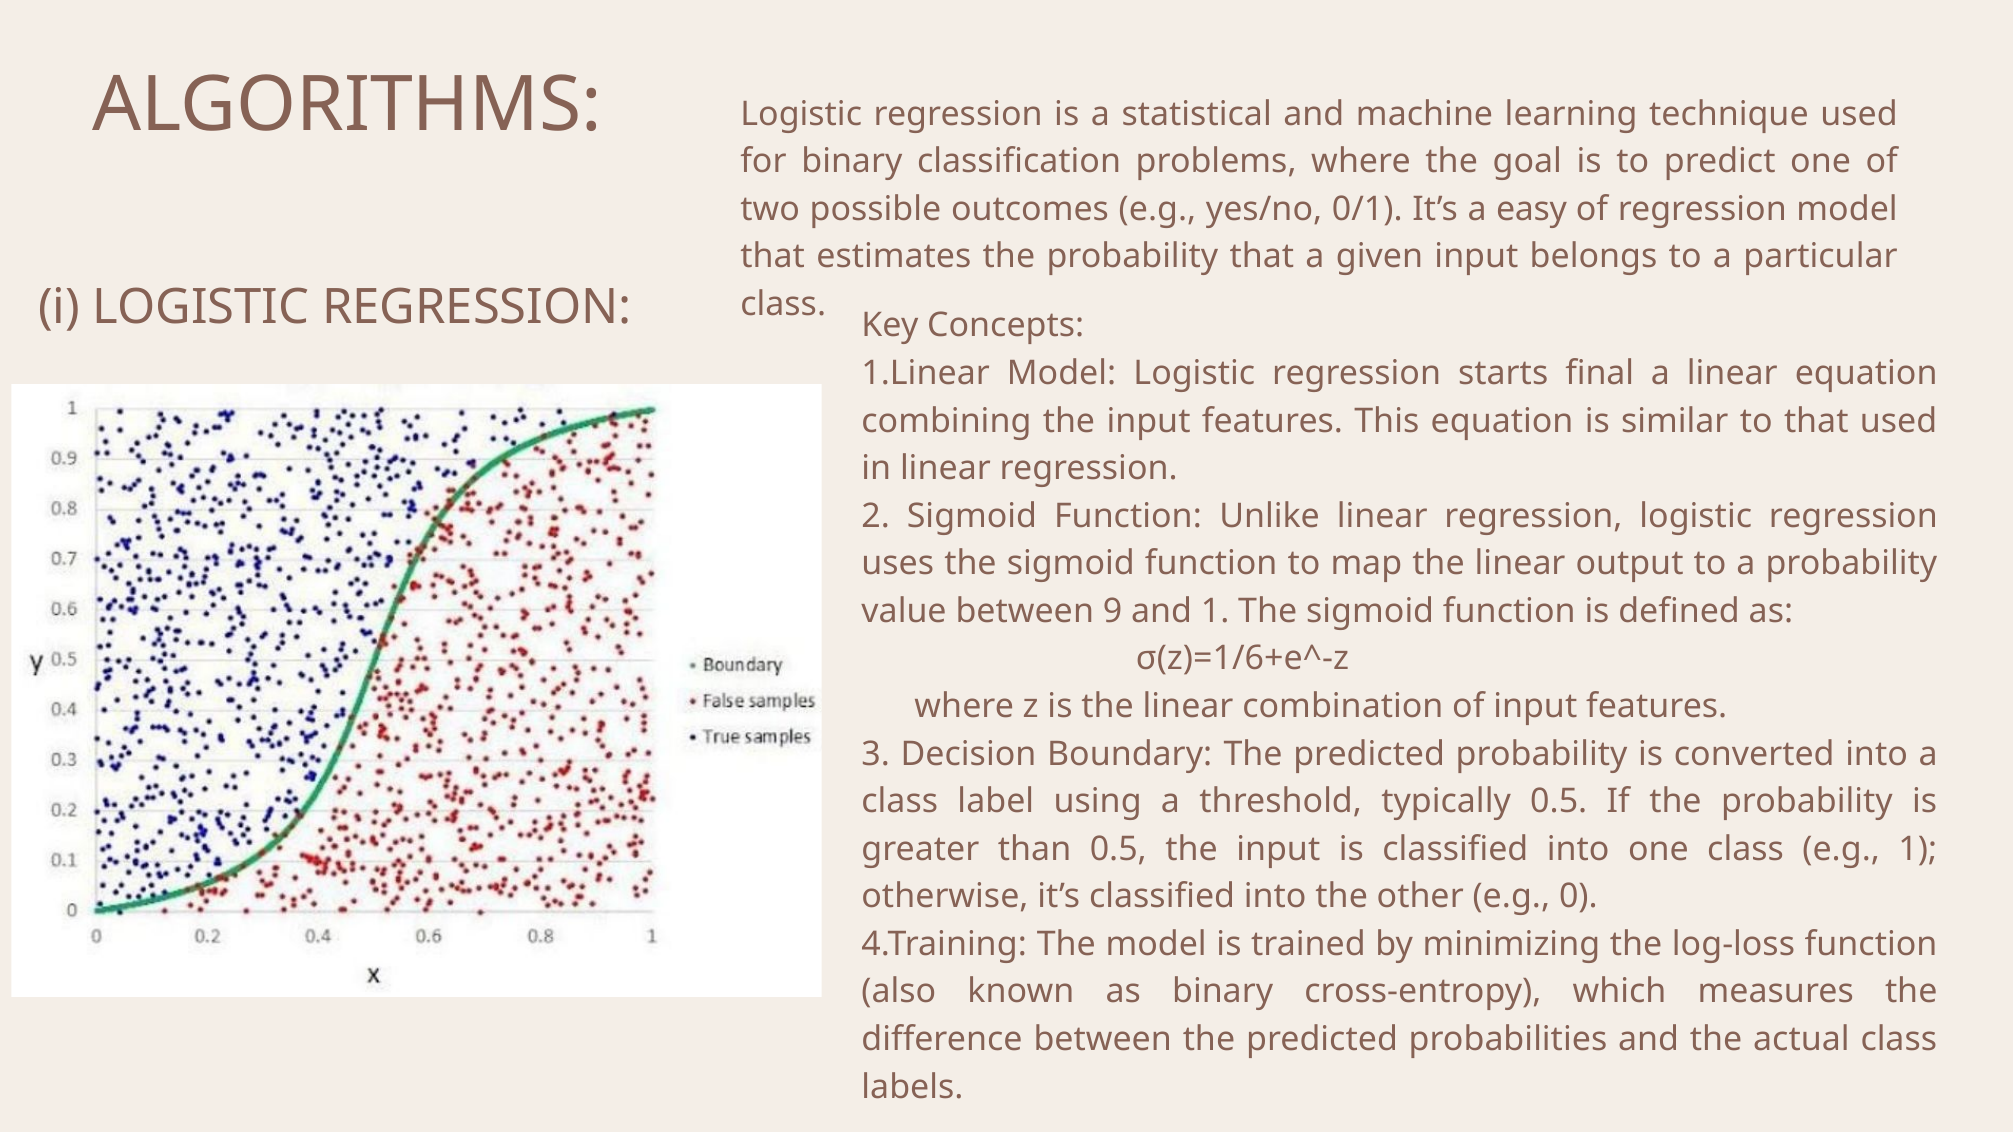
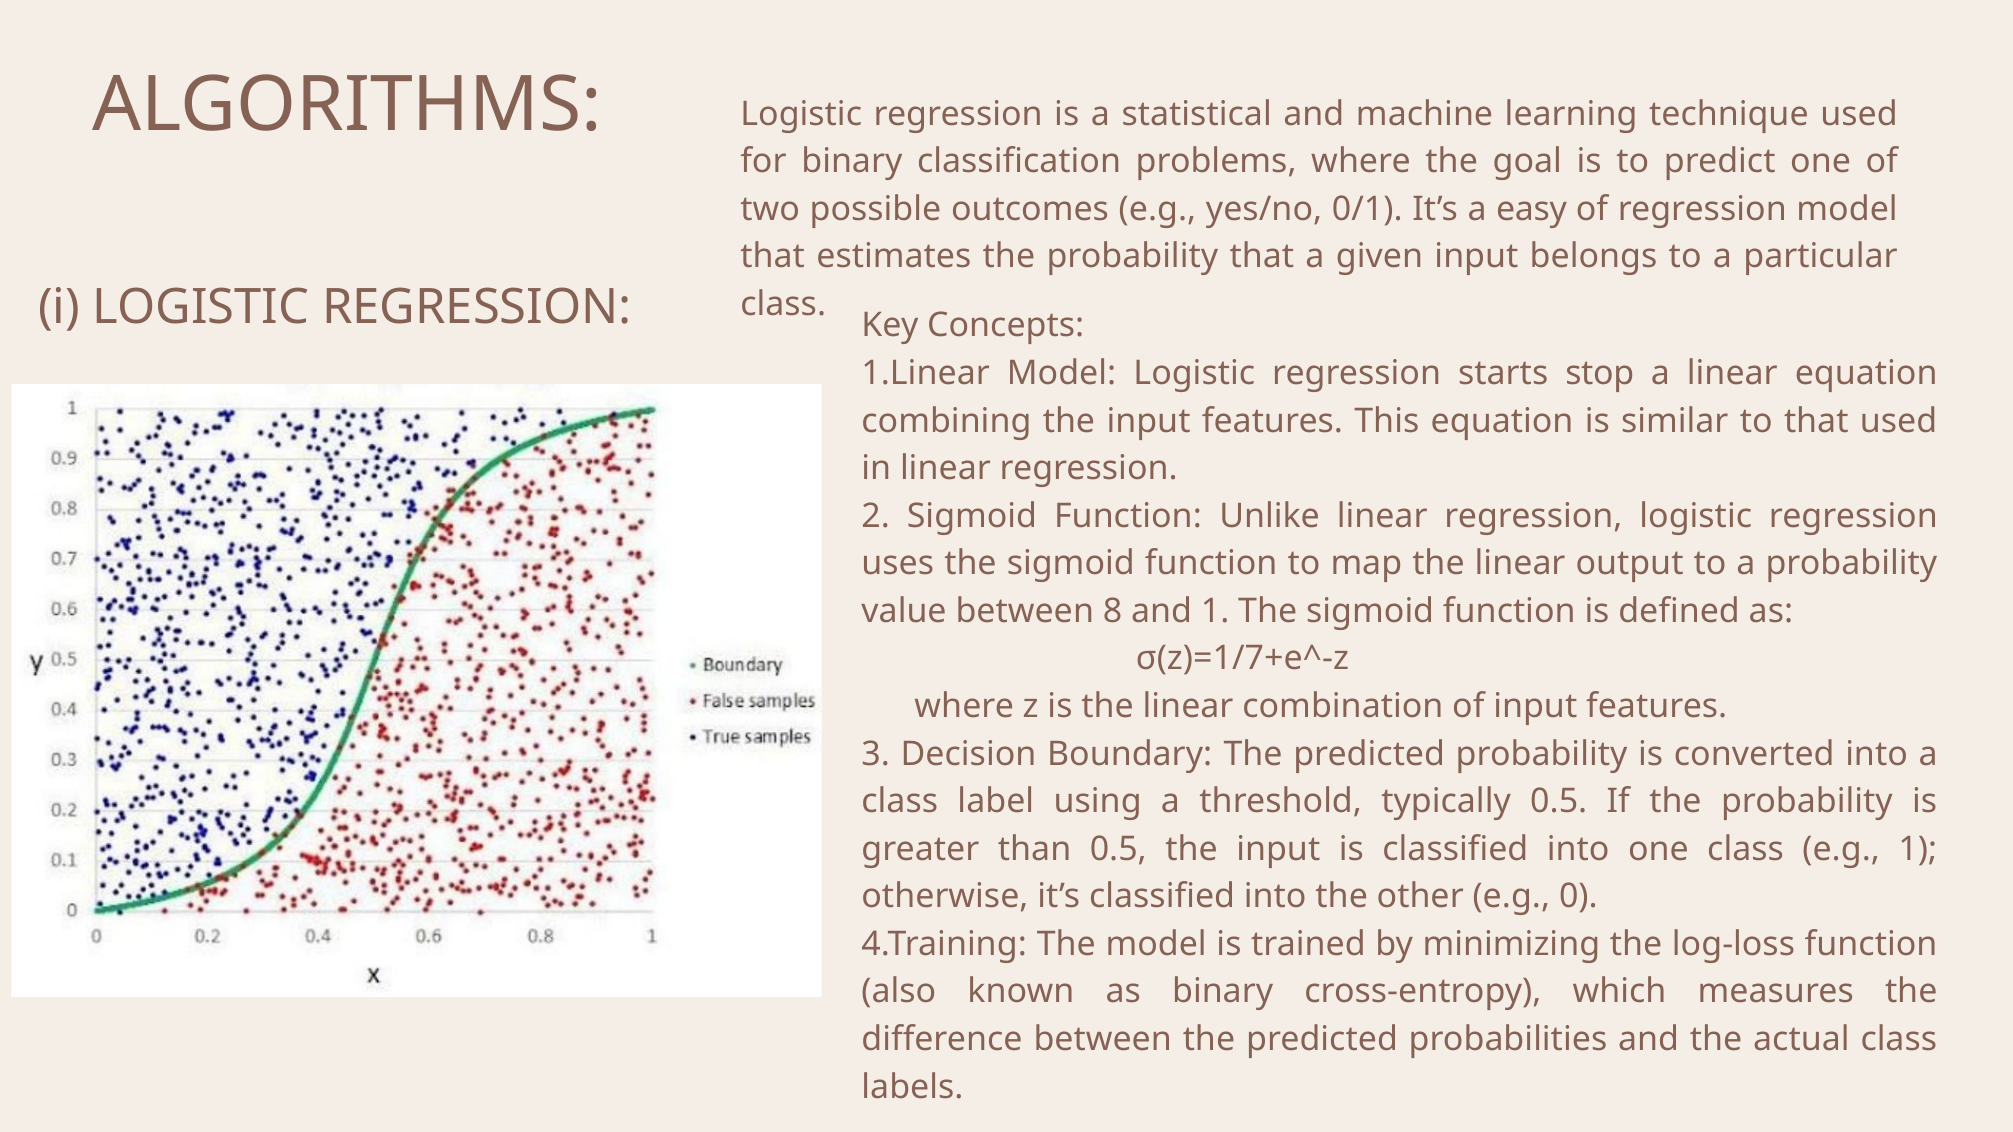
final: final -> stop (1600, 373)
9: 9 -> 8 (1112, 611)
σ(z)=1/6+e^-z: σ(z)=1/6+e^-z -> σ(z)=1/7+e^-z (1242, 659)
